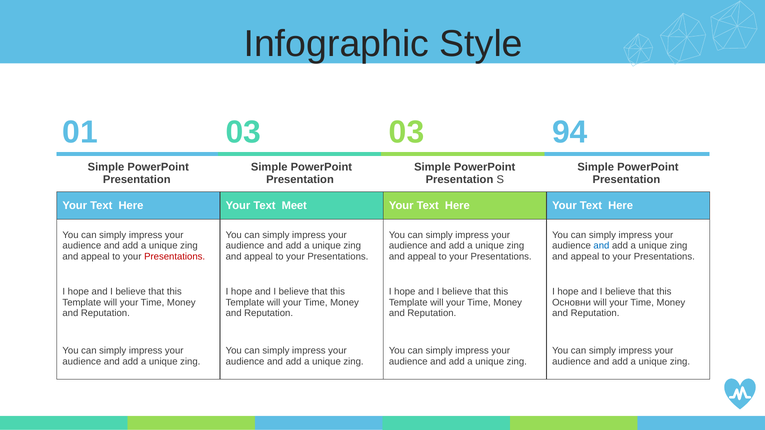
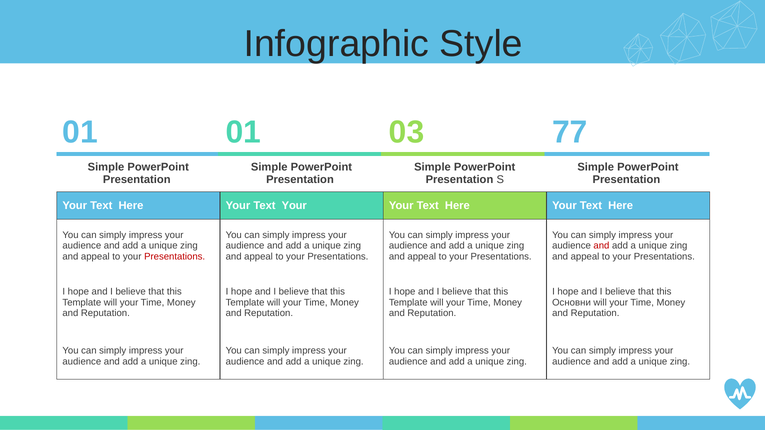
01 03: 03 -> 01 (243, 133)
94: 94 -> 77 (570, 133)
Text Meet: Meet -> Your (294, 206)
and colour: blue -> red (601, 246)
